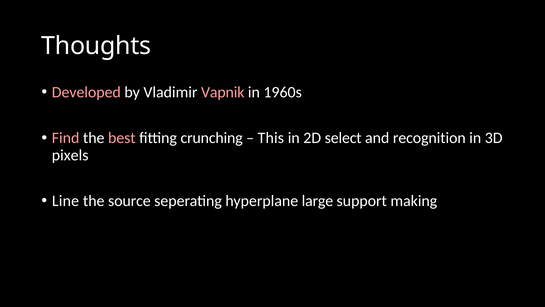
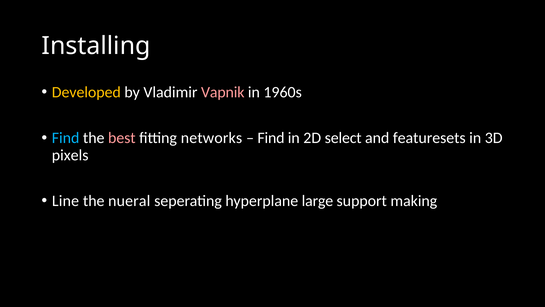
Thoughts: Thoughts -> Installing (96, 46)
Developed colour: pink -> yellow (86, 92)
Find colour: pink -> light blue (66, 138)
crunching: crunching -> networks (211, 138)
This: This -> Find (271, 138)
recognition: recognition -> featuresets (429, 138)
source: source -> nueral (129, 201)
